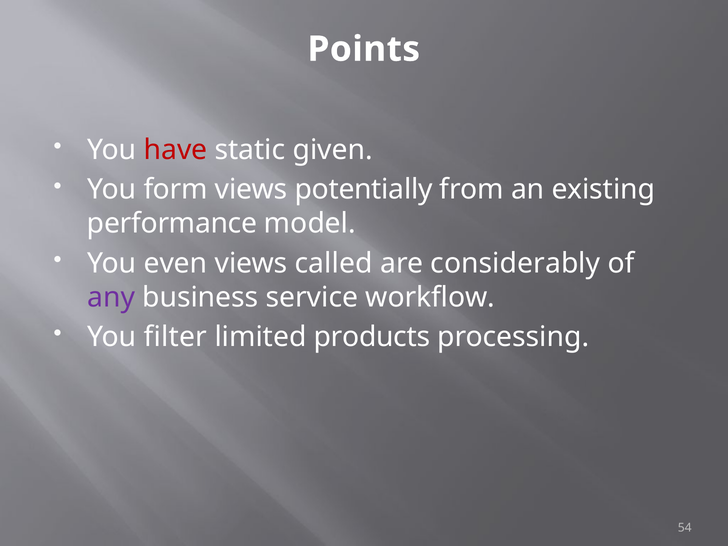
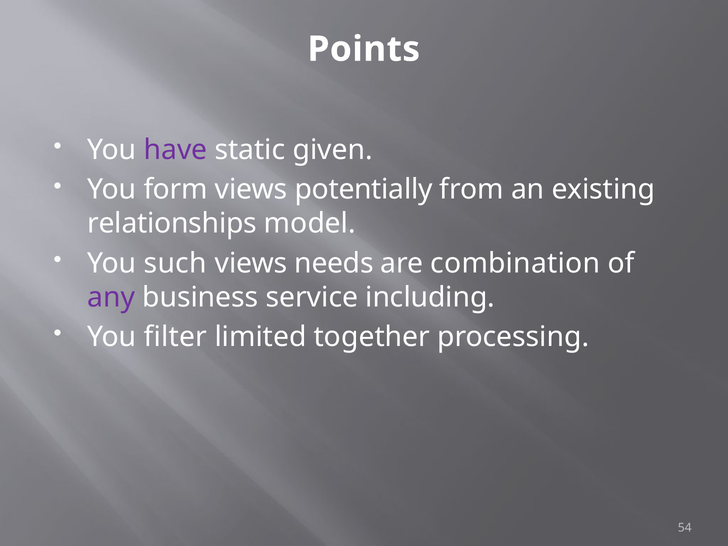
have colour: red -> purple (176, 150)
performance: performance -> relationships (172, 224)
even: even -> such (175, 263)
called: called -> needs (334, 263)
considerably: considerably -> combination (515, 263)
workflow: workflow -> including (430, 297)
products: products -> together (372, 337)
